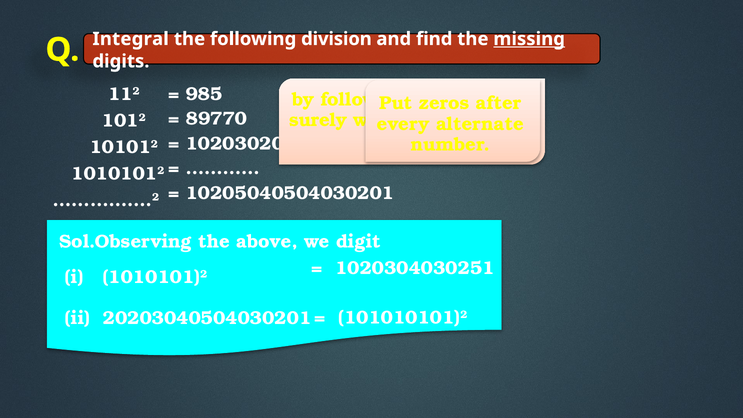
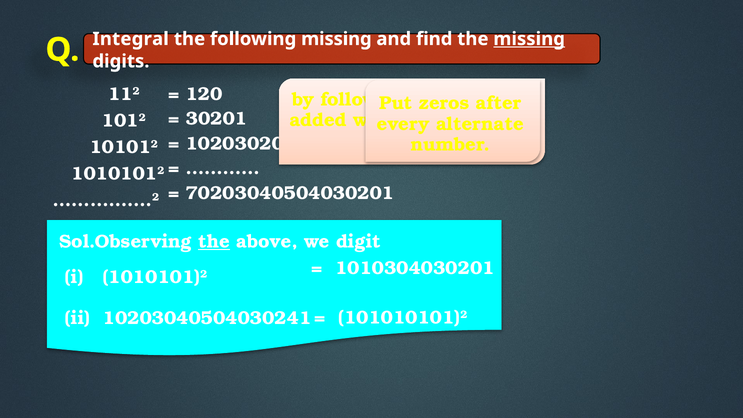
following division: division -> missing (336, 39)
985: 985 -> 120 (204, 94)
surely: surely -> added (318, 120)
89770: 89770 -> 30201 (216, 119)
10205040504030201: 10205040504030201 -> 70203040504030201 (290, 193)
the underline: none -> present (214, 242)
1020304030251: 1020304030251 -> 1010304030201 (415, 268)
20203040504030201: 20203040504030201 -> 10203040504030241 (207, 318)
